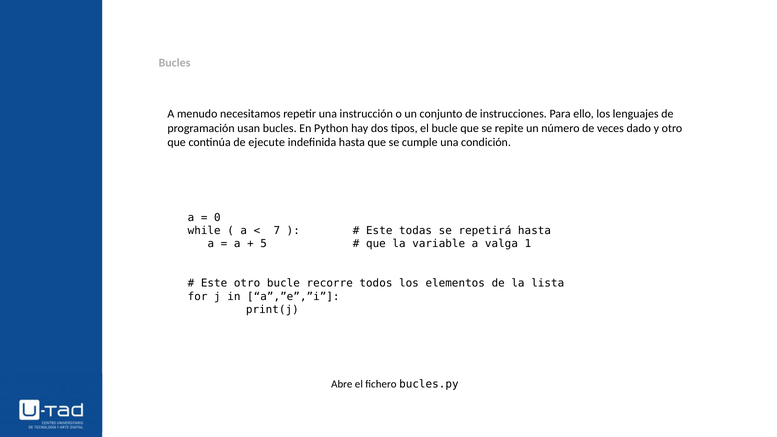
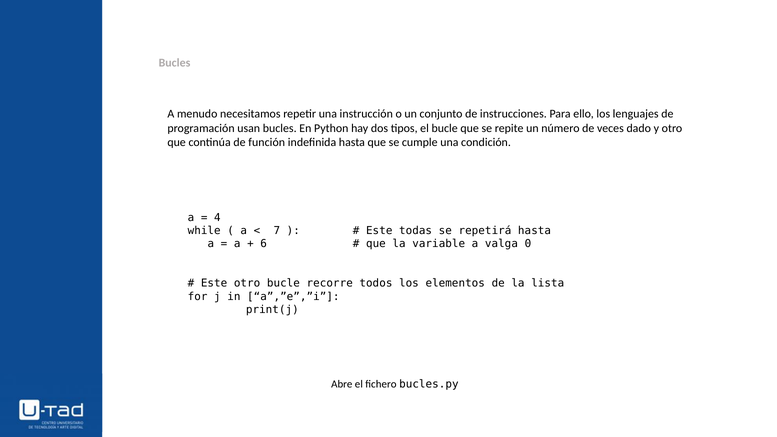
ejecute: ejecute -> función (267, 143)
0: 0 -> 4 (217, 218)
5: 5 -> 6 (264, 244)
1: 1 -> 0 (528, 244)
